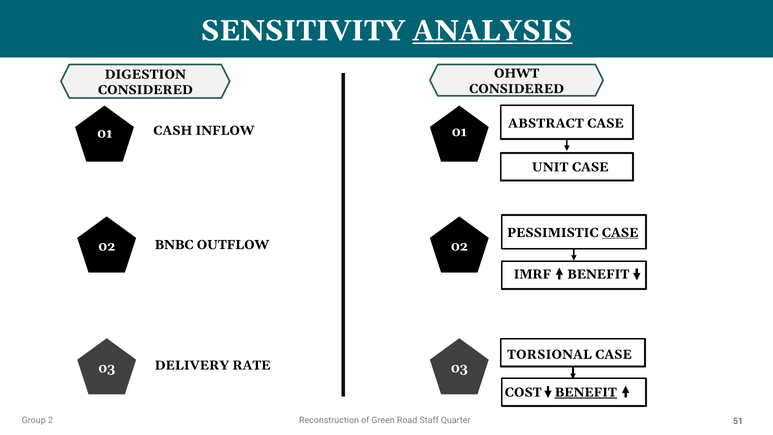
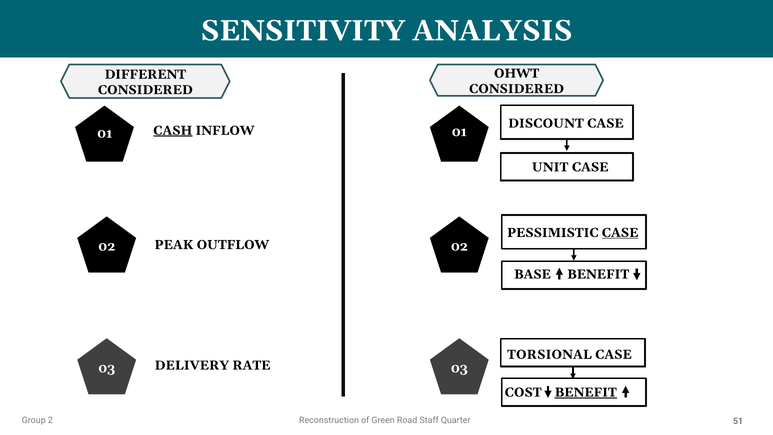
ANALYSIS underline: present -> none (492, 31)
DIGESTION: DIGESTION -> DIFFERENT (145, 74)
ABSTRACT: ABSTRACT -> DISCOUNT (546, 123)
CASH underline: none -> present (173, 130)
BNBC: BNBC -> PEAK (174, 245)
IMRF: IMRF -> BASE (532, 274)
